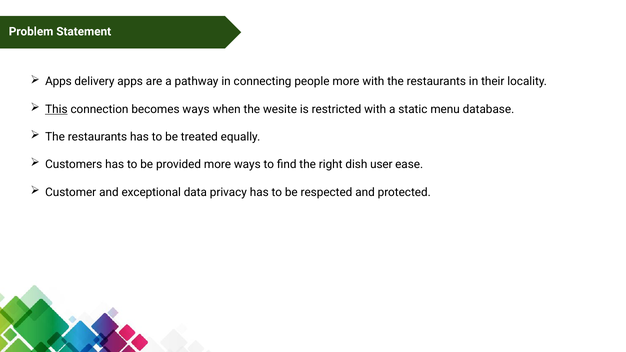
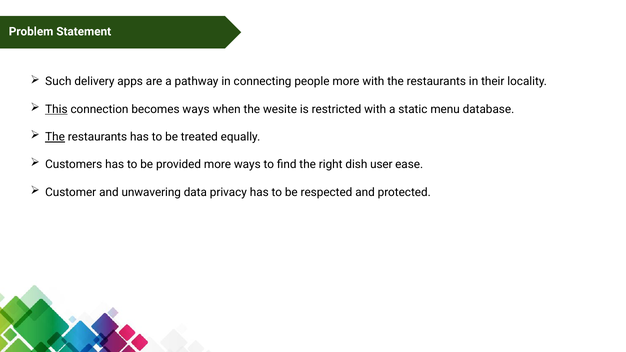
Apps: Apps -> Such (58, 82)
The underline: none -> present (55, 137)
exceptional: exceptional -> unwavering (151, 192)
